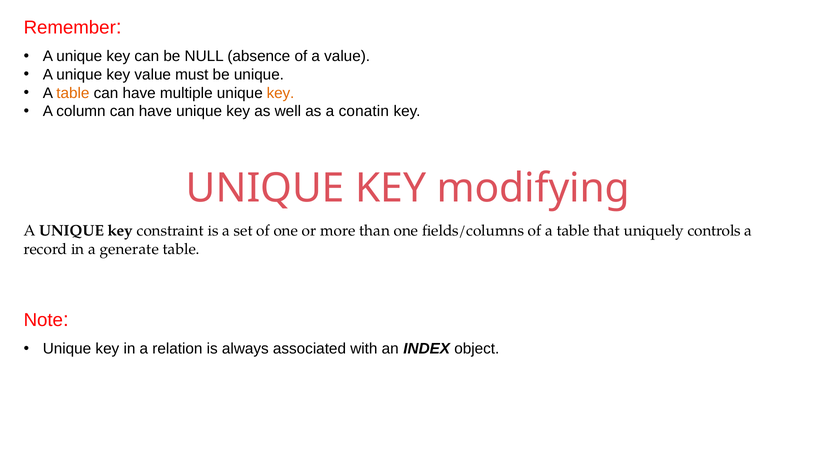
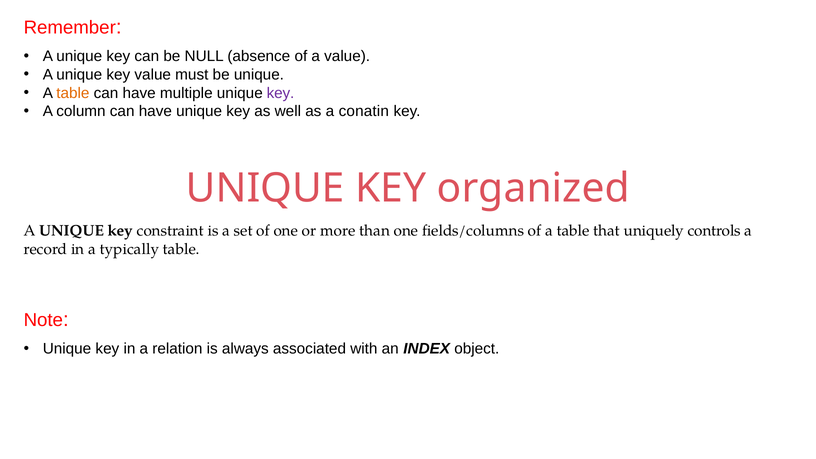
key colour: orange -> purple (281, 93)
modifying: modifying -> organized (533, 188)
generate: generate -> typically (129, 249)
